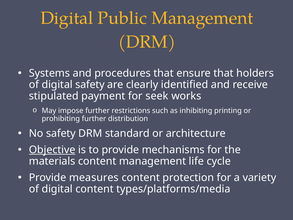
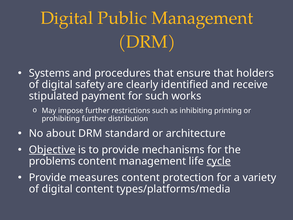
for seek: seek -> such (157, 96)
No safety: safety -> about (61, 133)
materials: materials -> problems (52, 161)
cycle underline: none -> present (219, 161)
